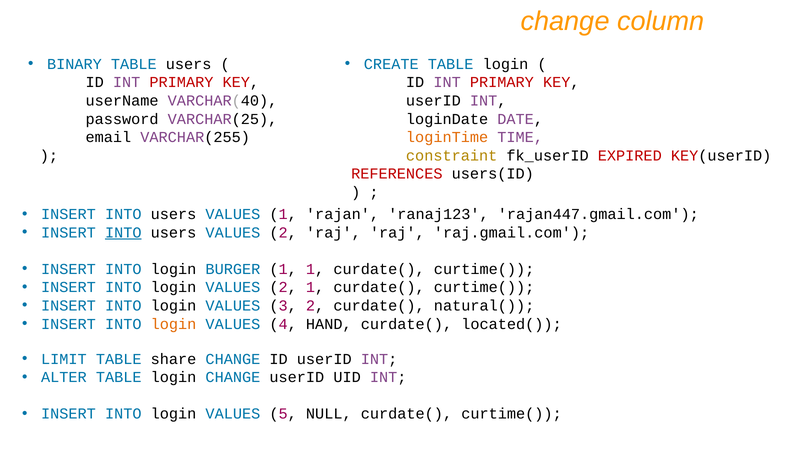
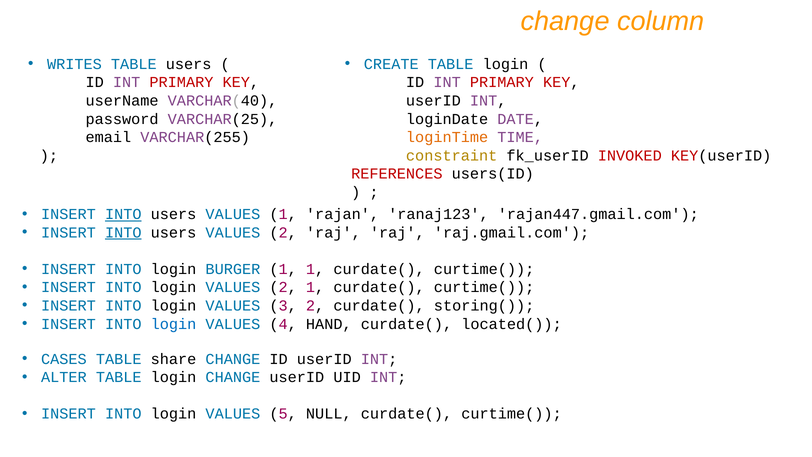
BINARY: BINARY -> WRITES (74, 64)
EXPIRED: EXPIRED -> INVOKED (630, 155)
INTO underline: none -> present (123, 214)
natural(: natural( -> storing( (484, 306)
login colour: orange -> blue (174, 324)
LIMIT: LIMIT -> CASES (64, 359)
